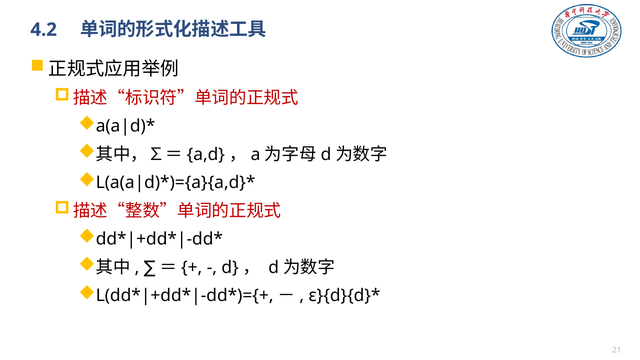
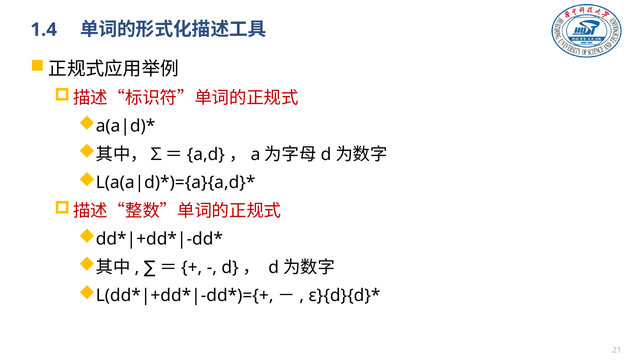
4.2: 4.2 -> 1.4 (44, 30)
